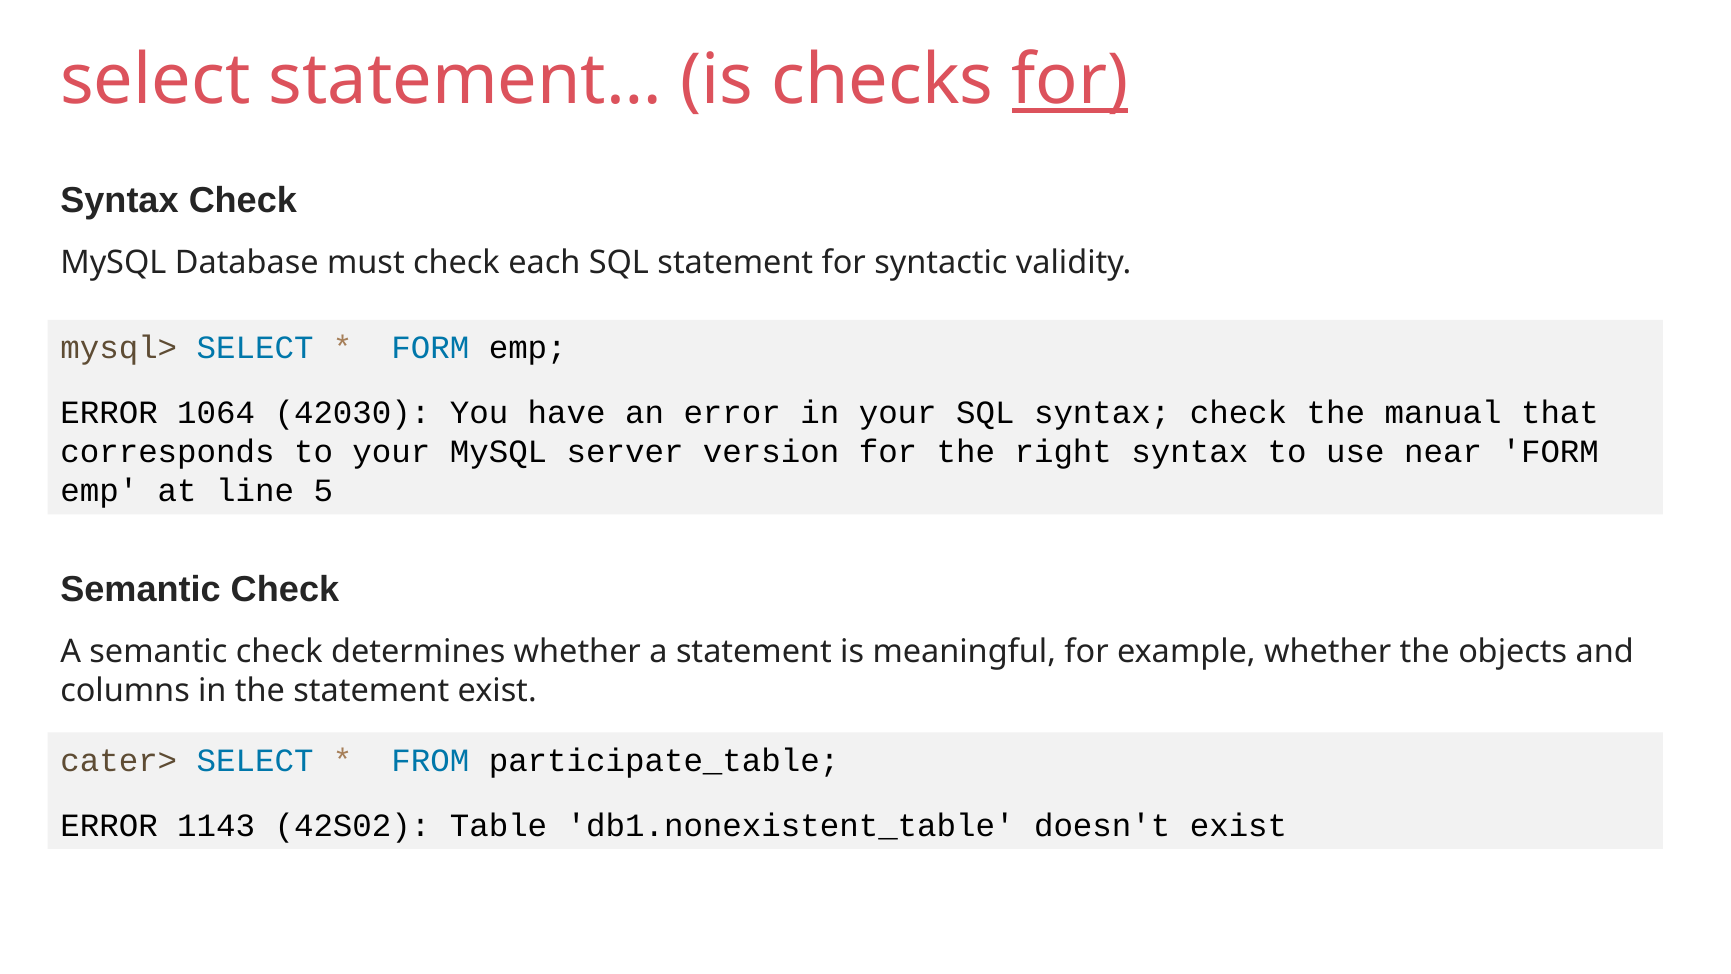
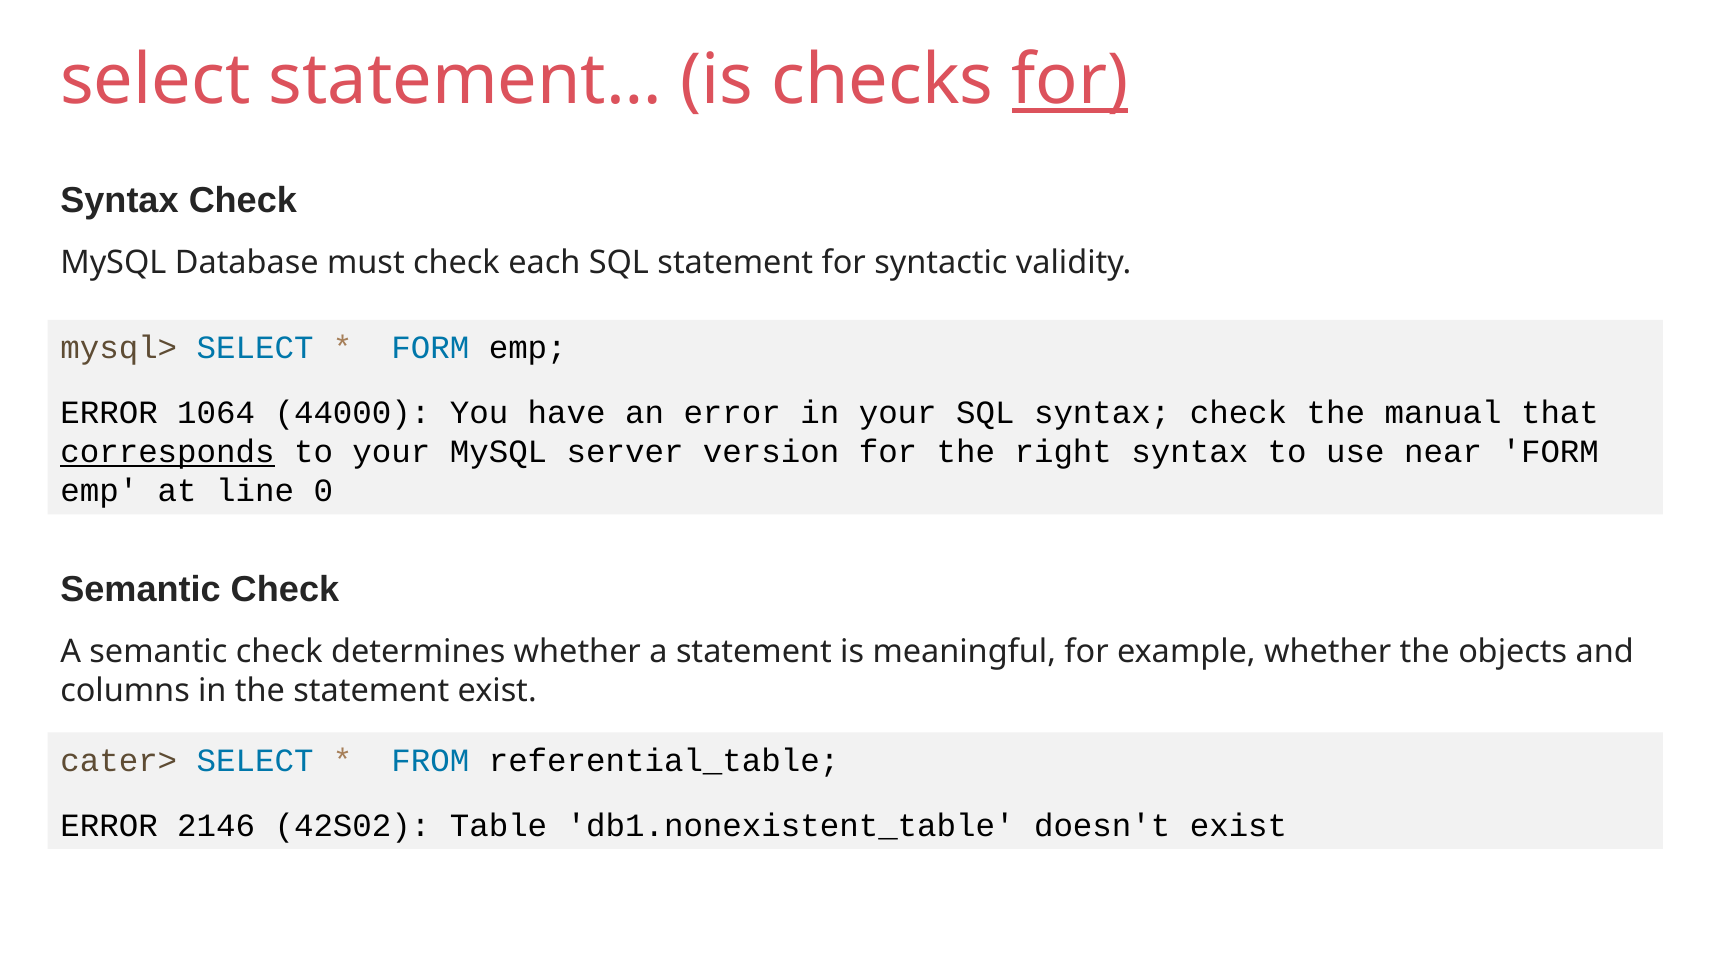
42030: 42030 -> 44000 (352, 413)
corresponds underline: none -> present (167, 452)
5: 5 -> 0 (323, 491)
participate_table: participate_table -> referential_table (664, 760)
1143: 1143 -> 2146 (216, 825)
